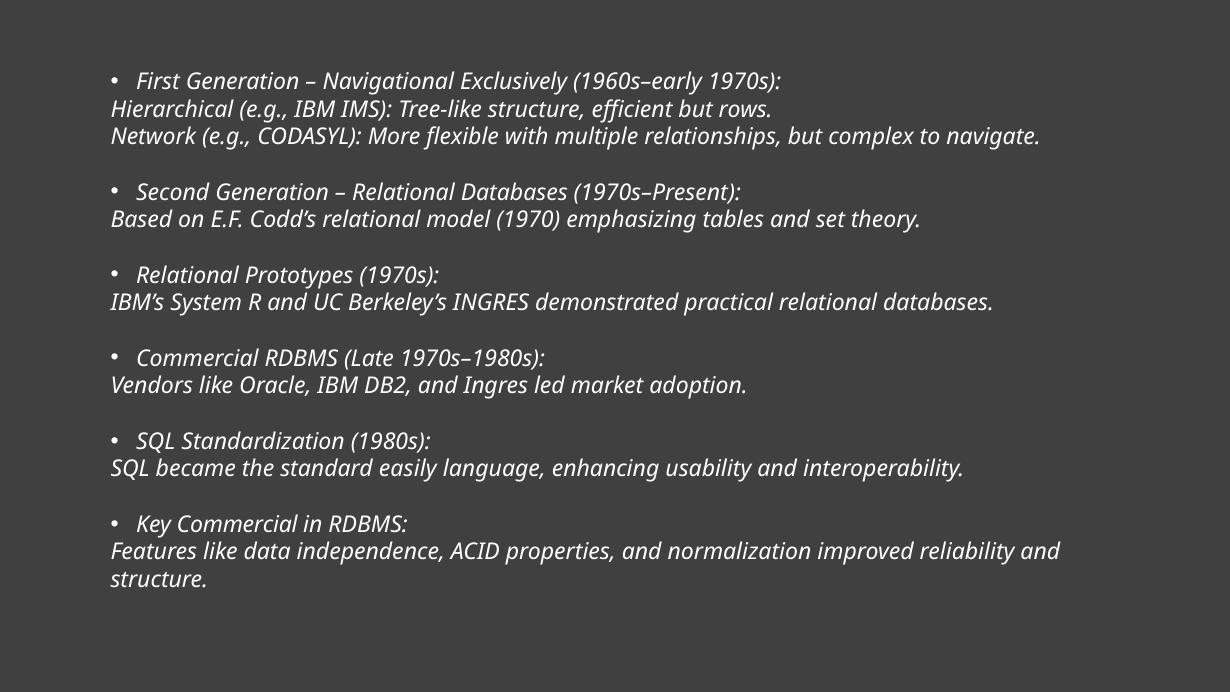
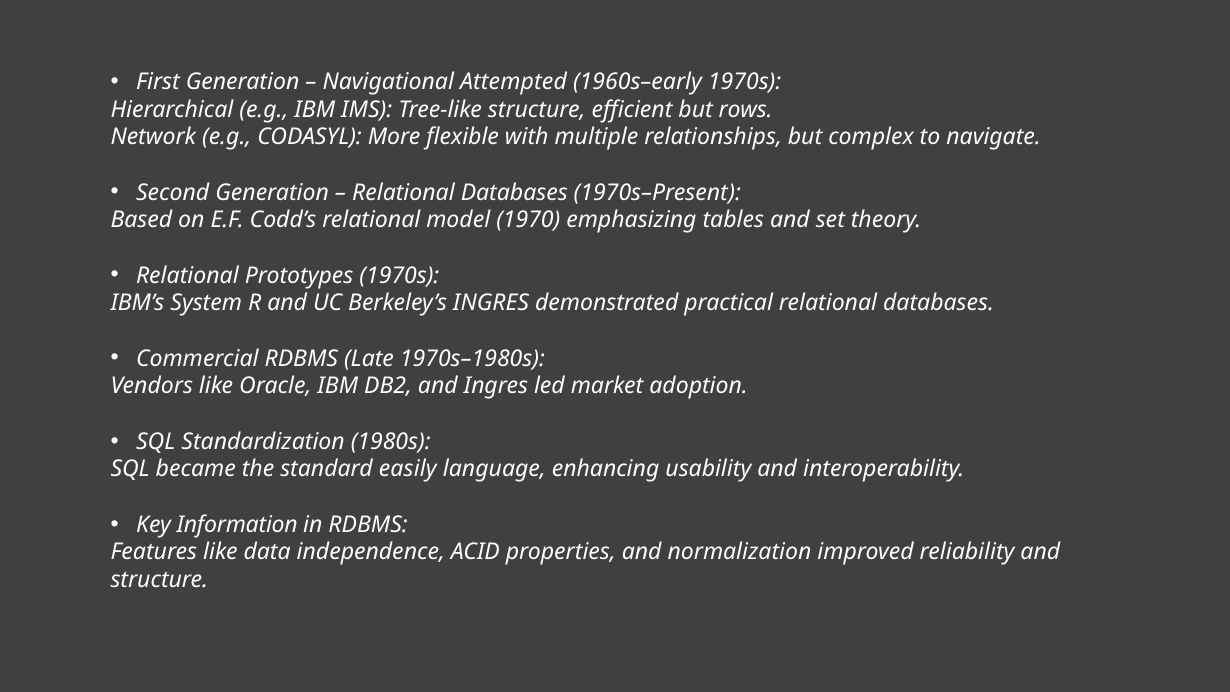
Exclusively: Exclusively -> Attempted (513, 82)
Key Commercial: Commercial -> Information (237, 525)
